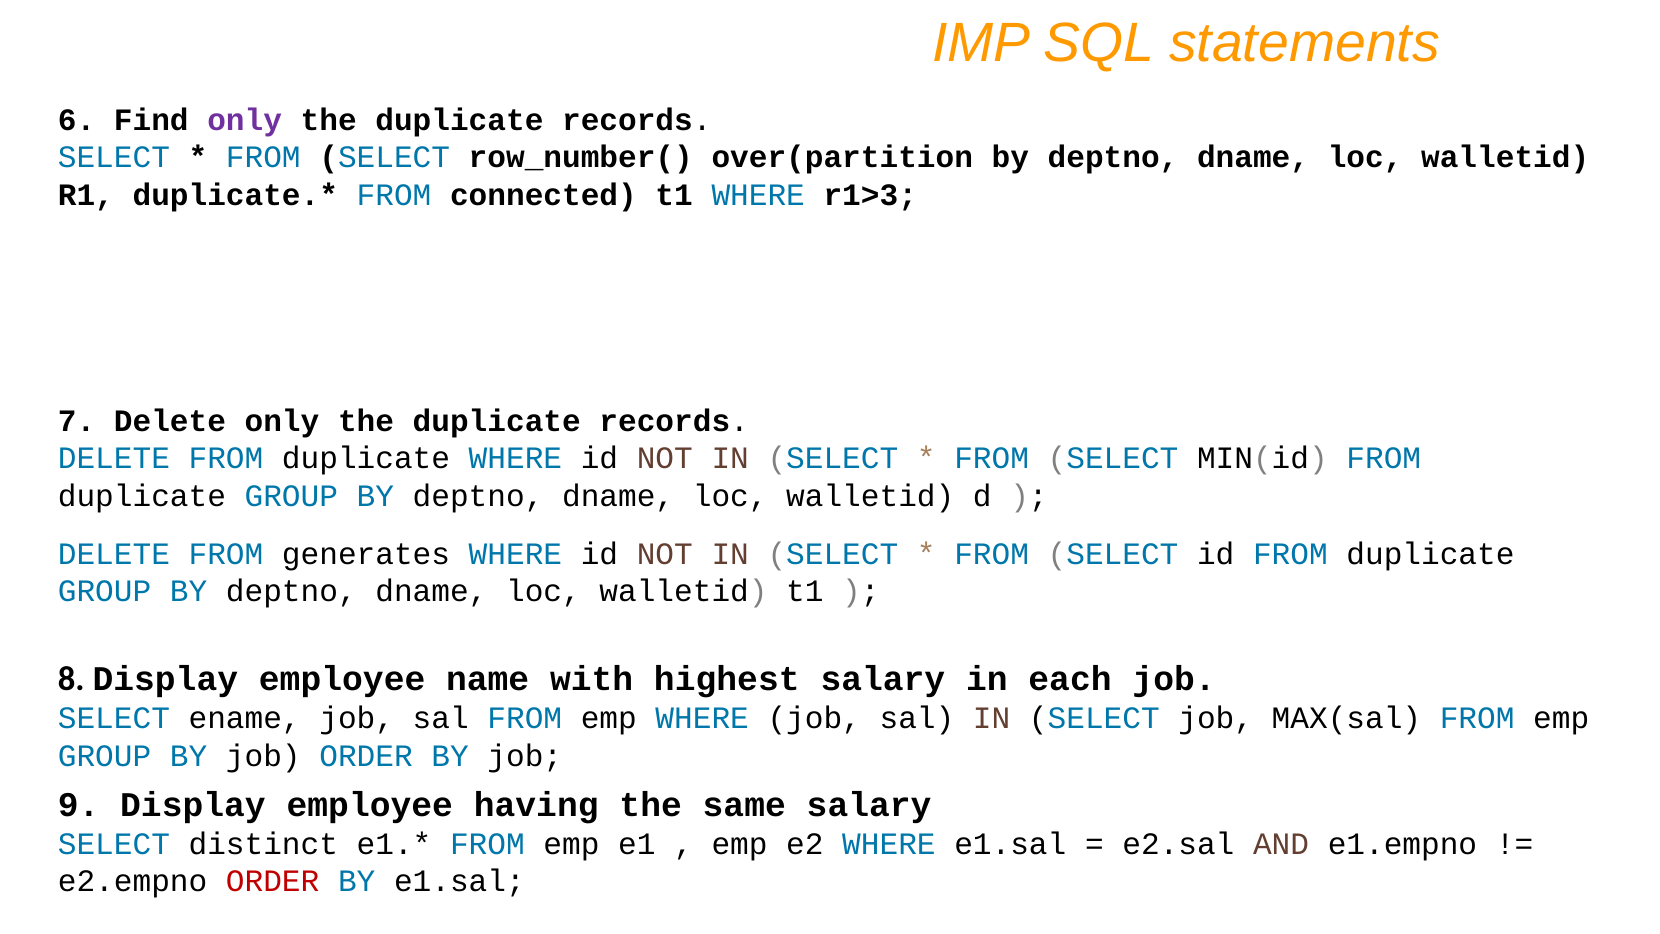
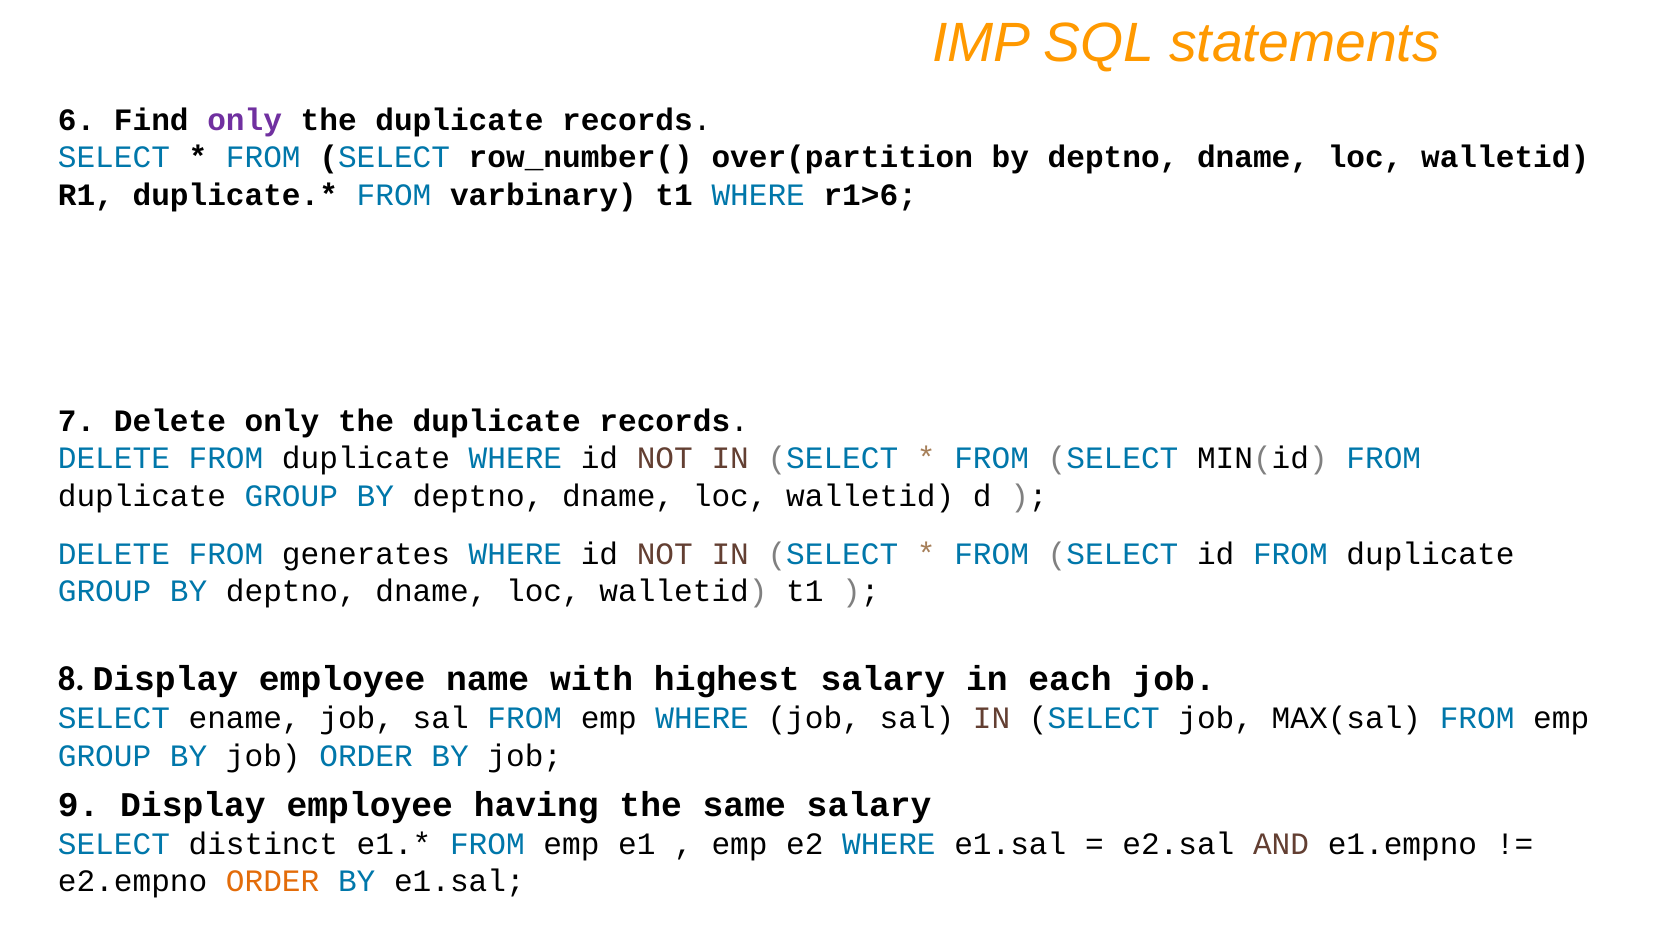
connected: connected -> varbinary (543, 195)
r1>3: r1>3 -> r1>6 (870, 195)
ORDER colour: red -> orange (273, 881)
